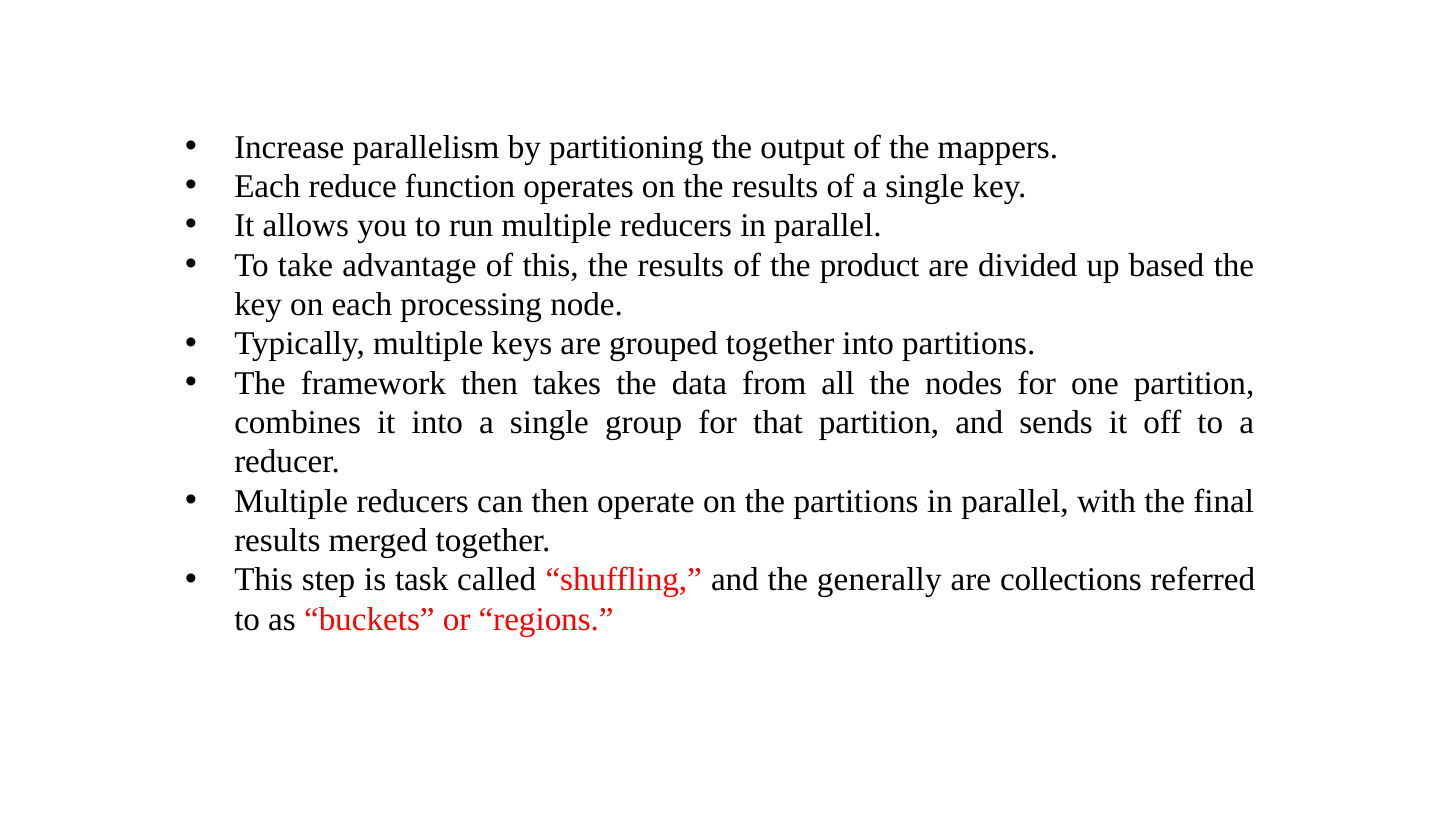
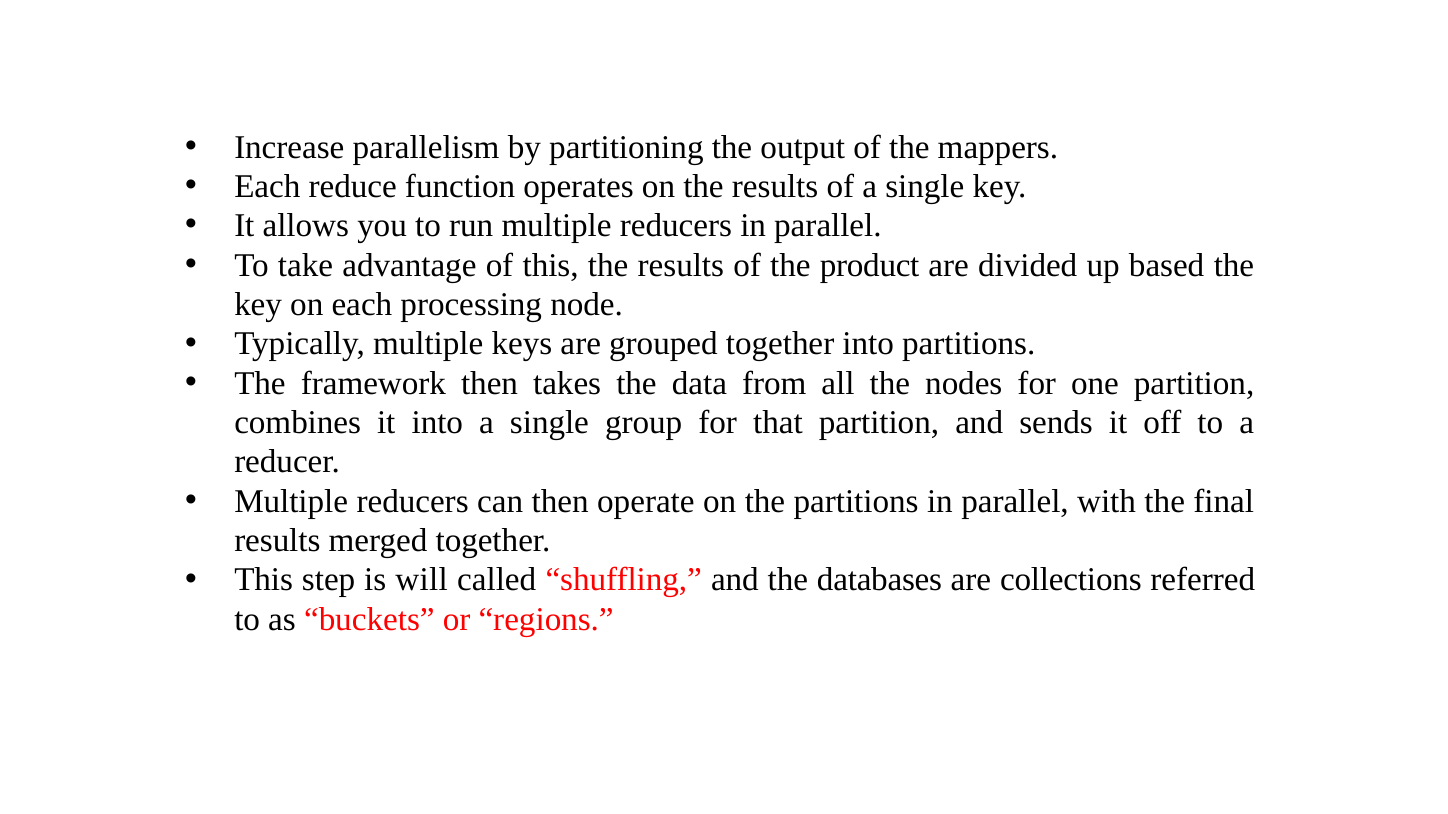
task: task -> will (422, 580)
generally: generally -> databases (880, 580)
